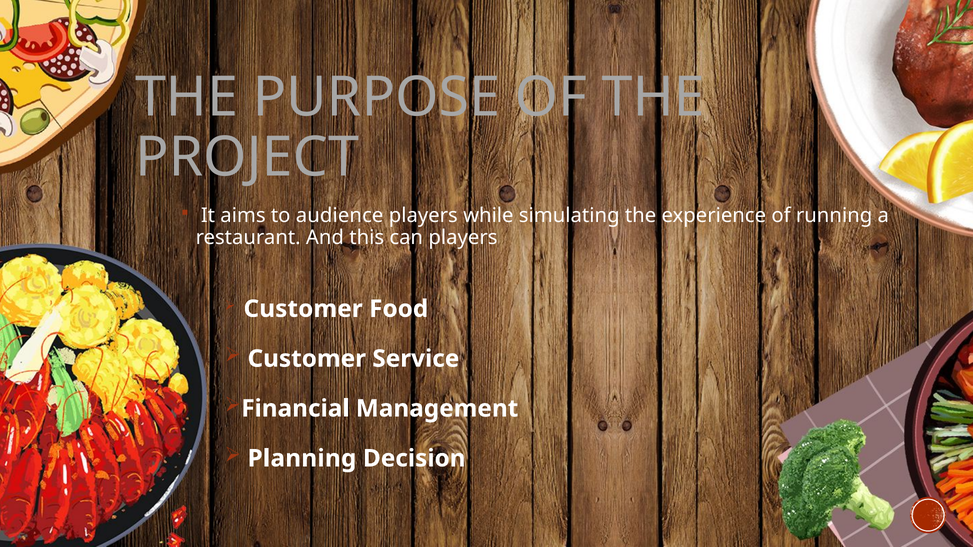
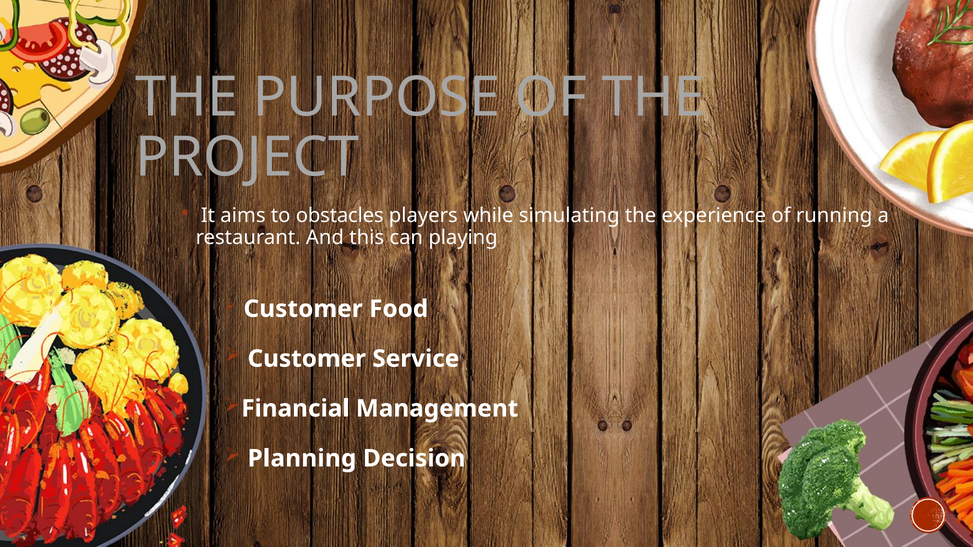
audience: audience -> obstacles (340, 216)
can players: players -> playing (463, 238)
